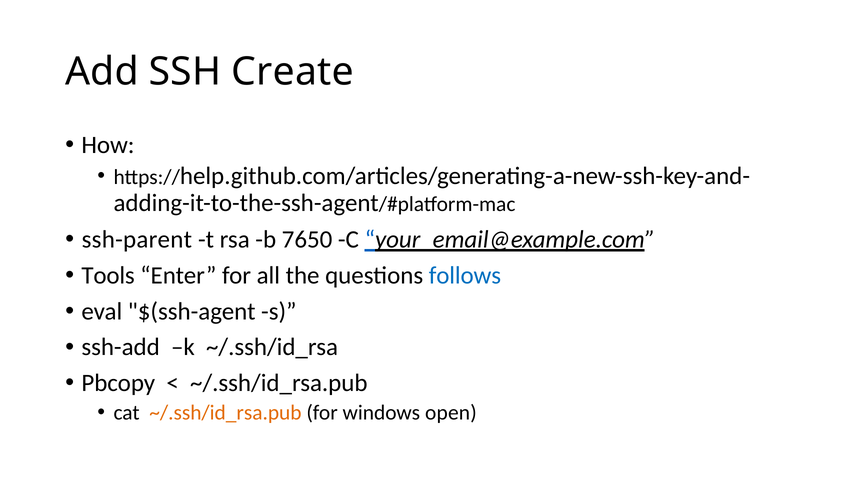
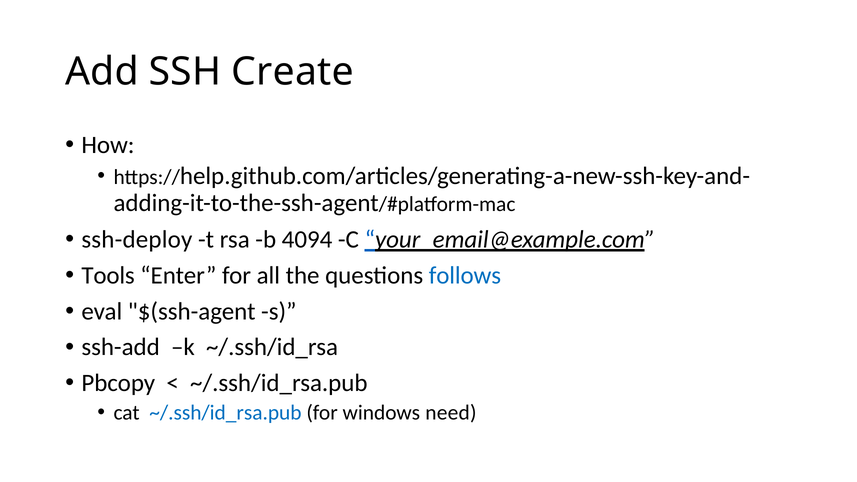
ssh-parent: ssh-parent -> ssh-deploy (137, 240)
7650: 7650 -> 4094 (307, 240)
~/.ssh/id_rsa.pub colour: orange -> blue (225, 413)
open: open -> need (451, 413)
